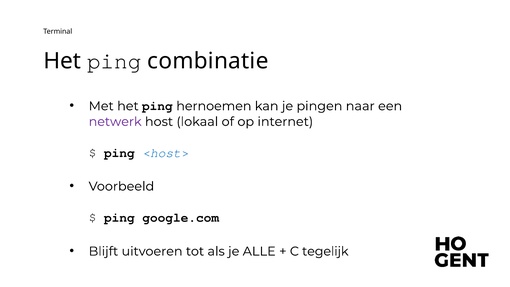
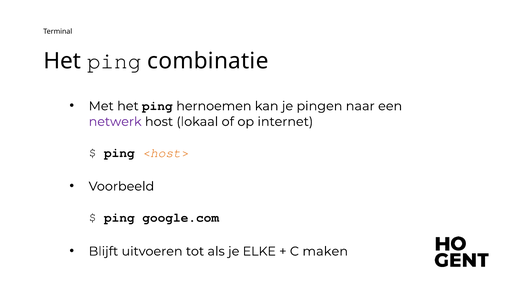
<host> colour: blue -> orange (166, 153)
ALLE: ALLE -> ELKE (259, 251)
tegelijk: tegelijk -> maken (325, 251)
